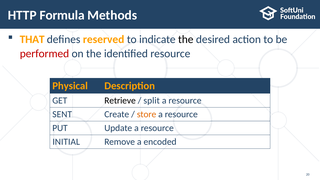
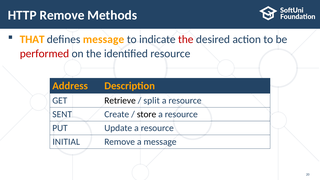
HTTP Formula: Formula -> Remove (62, 15)
defines reserved: reserved -> message (104, 39)
the colour: black -> red (186, 39)
Physical: Physical -> Address (70, 86)
store colour: orange -> black (147, 114)
a encoded: encoded -> message (160, 142)
